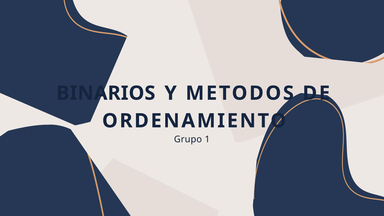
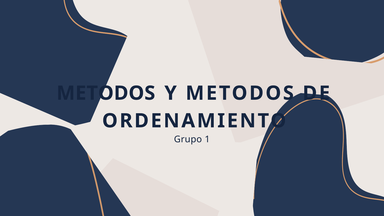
BINARIOS: BINARIOS -> METODOS (106, 93)
